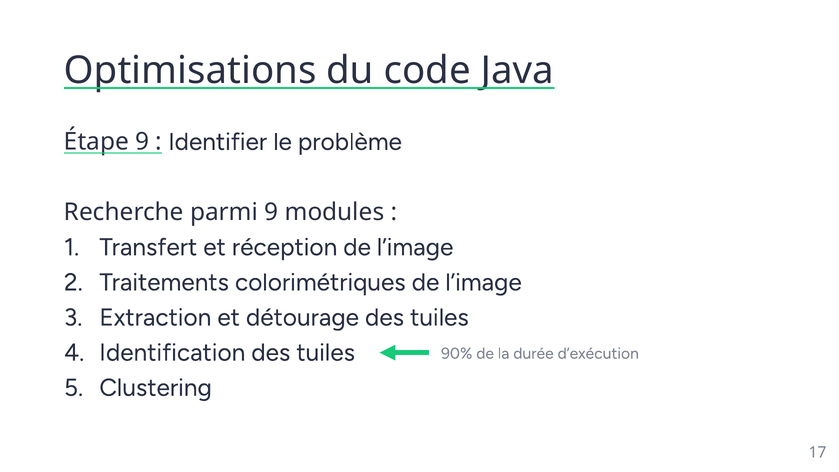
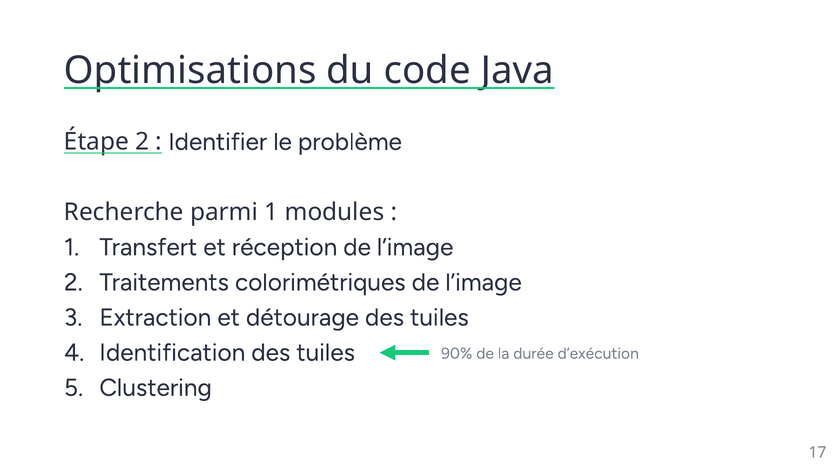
Étape 9: 9 -> 2 (142, 142)
parmi 9: 9 -> 1 (271, 212)
